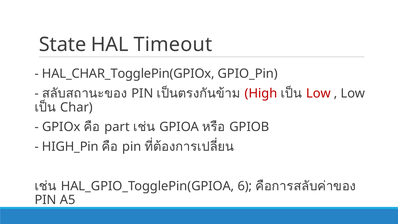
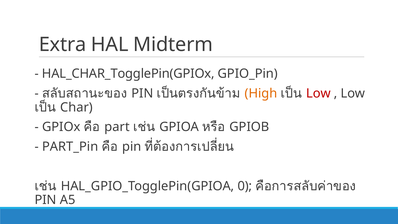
State: State -> Extra (63, 45)
Timeout: Timeout -> Midterm (173, 45)
High colour: red -> orange (261, 93)
HIGH_Pin: HIGH_Pin -> PART_Pin (70, 147)
6: 6 -> 0 (245, 186)
